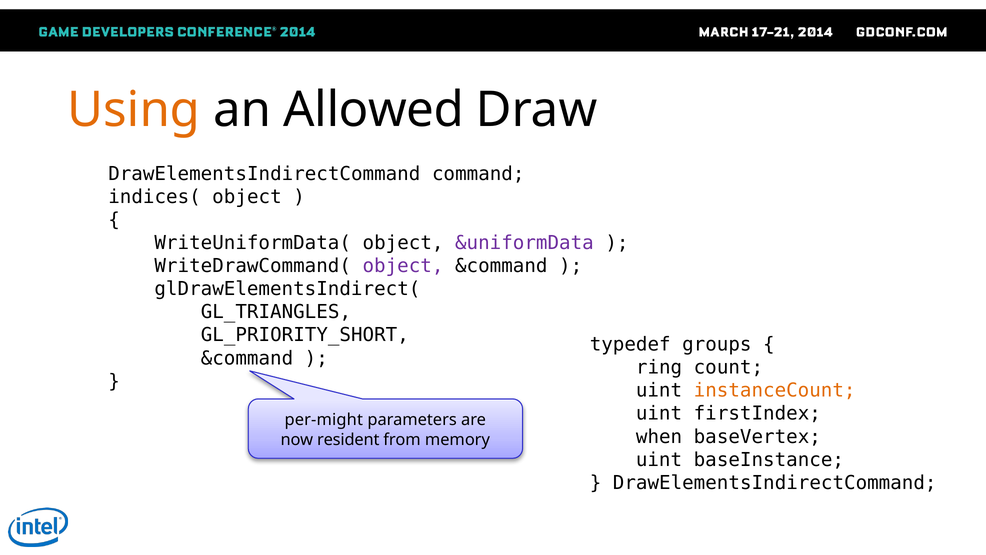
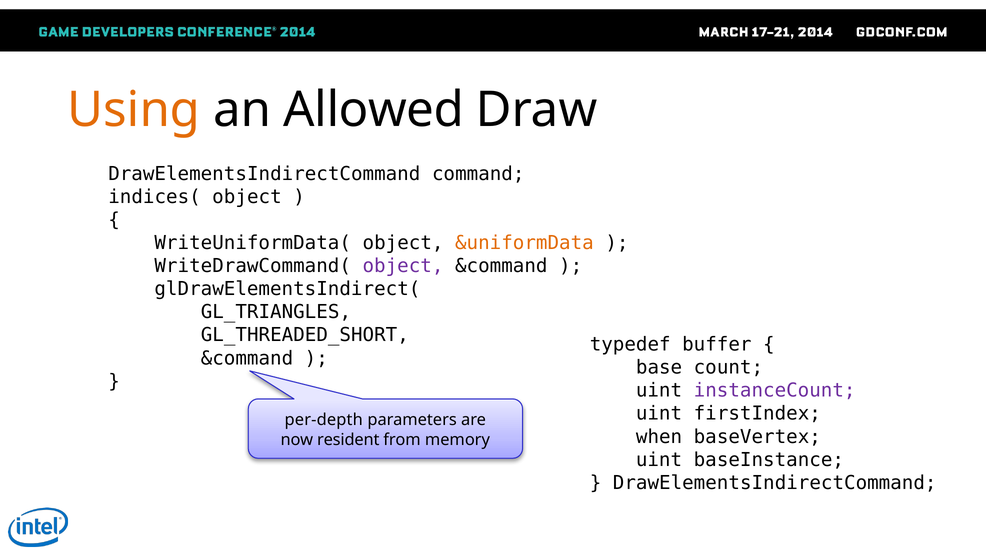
&uniformData colour: purple -> orange (524, 243)
GL_PRIORITY_SHORT: GL_PRIORITY_SHORT -> GL_THREADED_SHORT (305, 335)
groups: groups -> buffer (717, 344)
ring: ring -> base (659, 367)
instanceCount colour: orange -> purple (775, 390)
per-might: per-might -> per-depth (324, 420)
